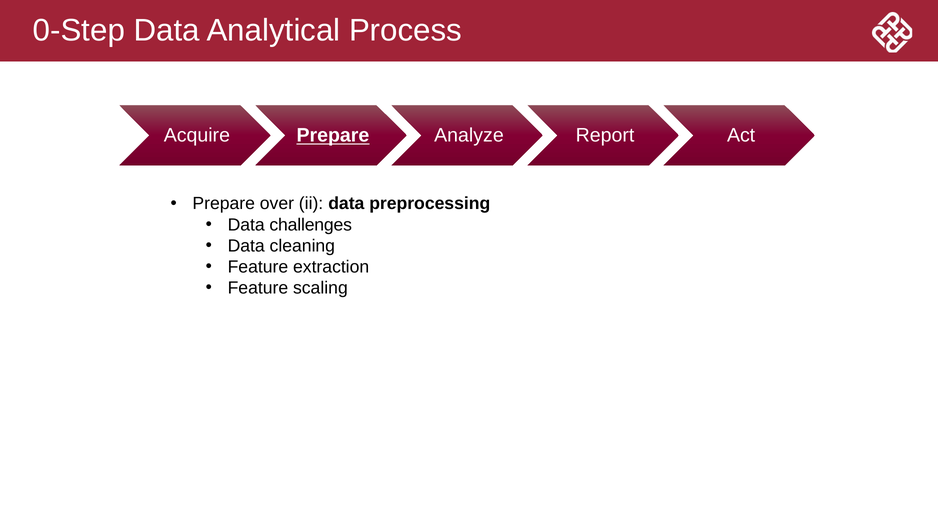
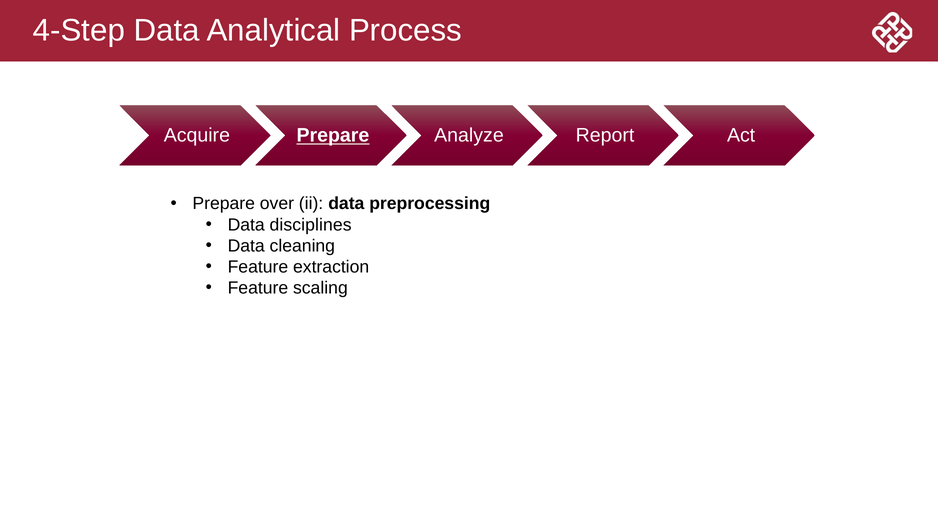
0-Step: 0-Step -> 4-Step (79, 30)
challenges: challenges -> disciplines (311, 225)
